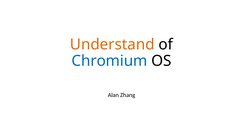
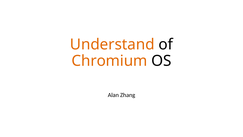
Chromium colour: blue -> orange (109, 61)
